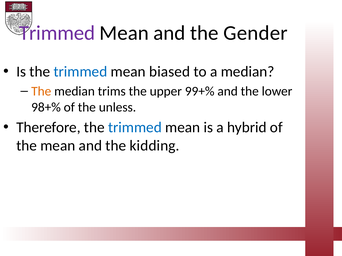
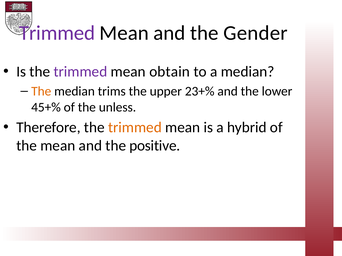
trimmed colour: blue -> purple (80, 72)
biased: biased -> obtain (170, 72)
99+%: 99+% -> 23+% (200, 91)
98+%: 98+% -> 45+% (46, 107)
trimmed colour: blue -> orange (135, 128)
kidding: kidding -> positive (155, 146)
